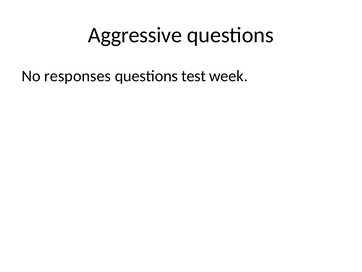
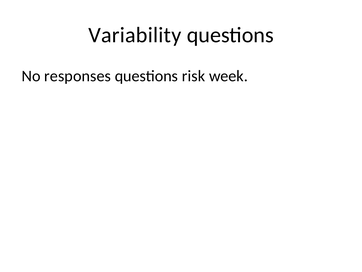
Aggressive: Aggressive -> Variability (135, 35)
test: test -> risk (193, 76)
